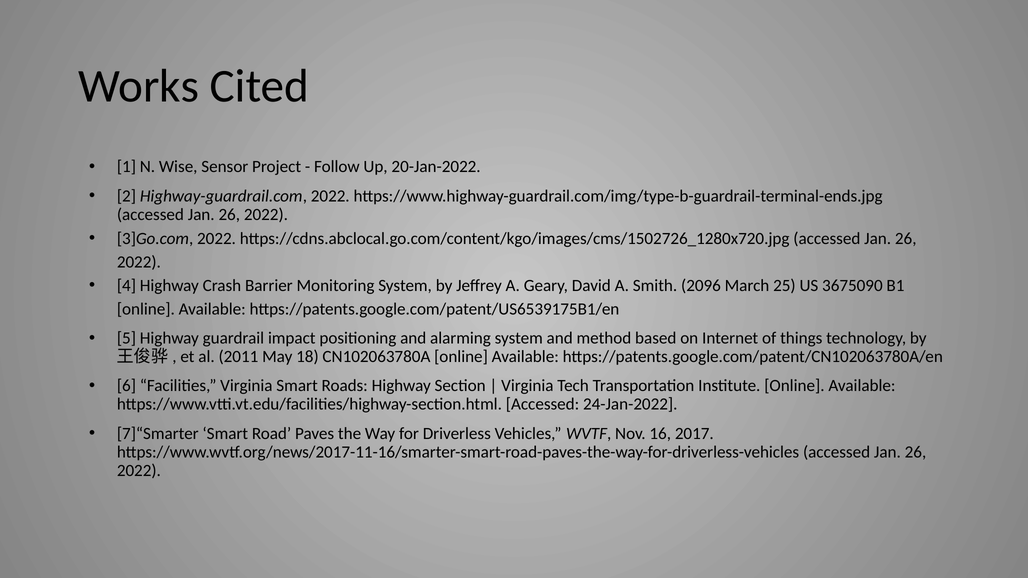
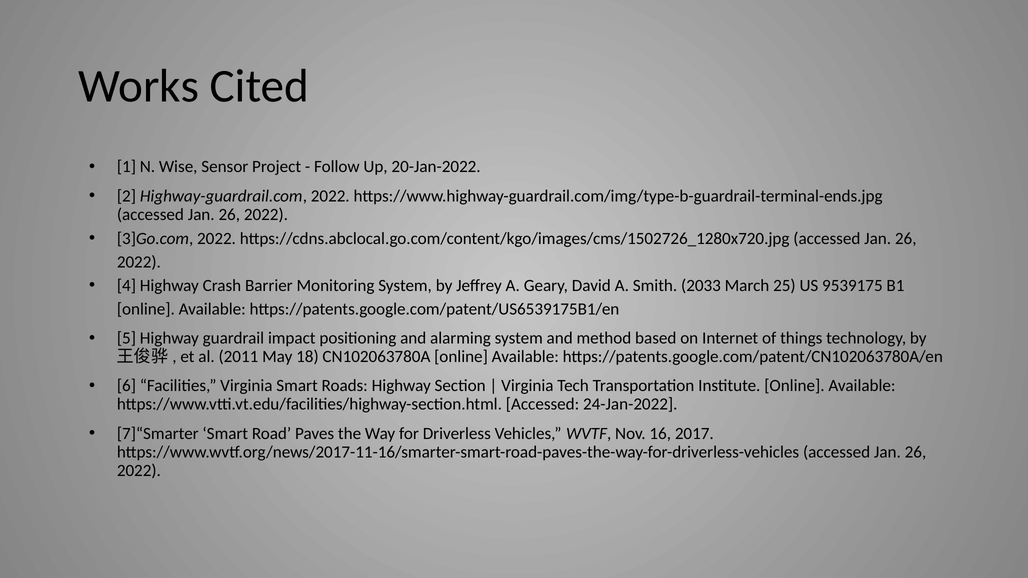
2096: 2096 -> 2033 (701, 286)
3675090: 3675090 -> 9539175 (852, 286)
